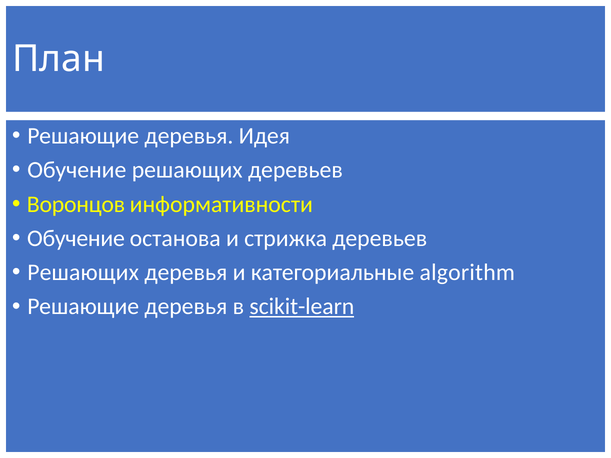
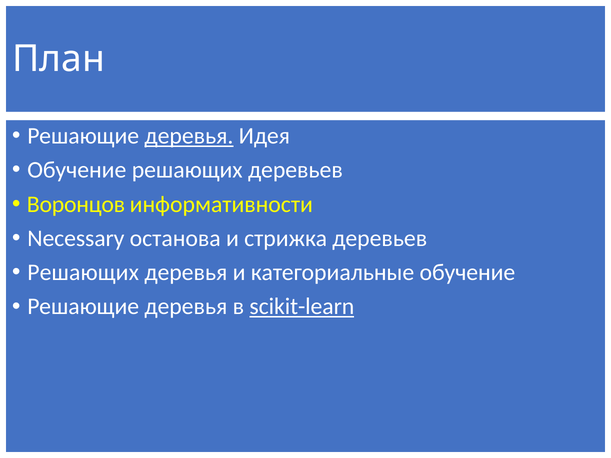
деревья underline: none -> present (189, 136)
Обучение: Обучение -> Necessary (76, 238)
категориальные algorithm: algorithm -> обучение (467, 273)
